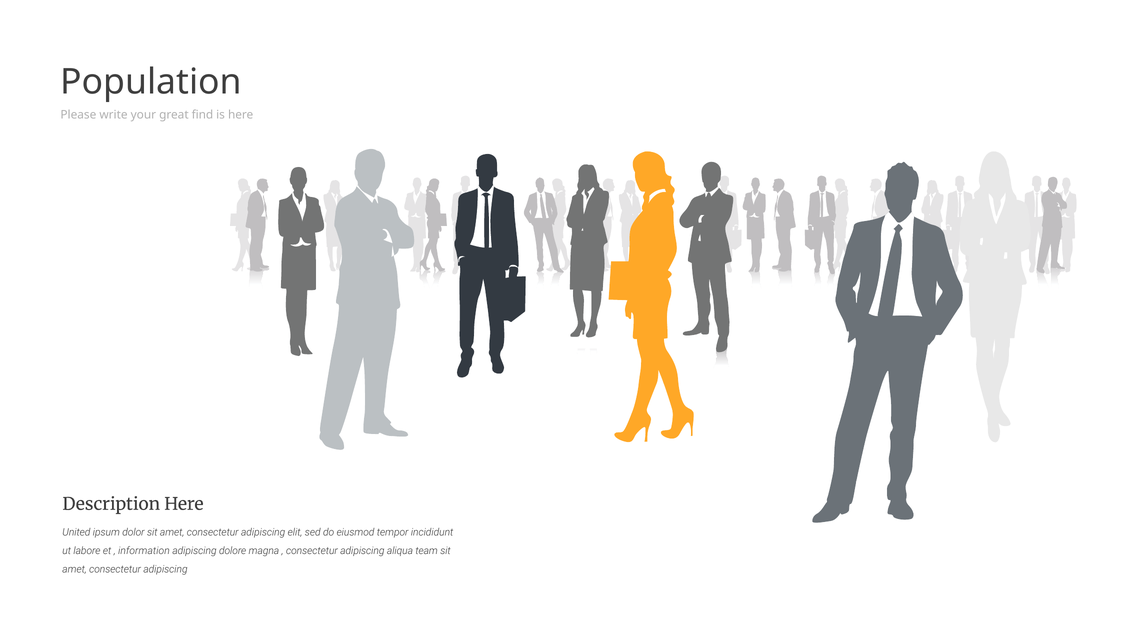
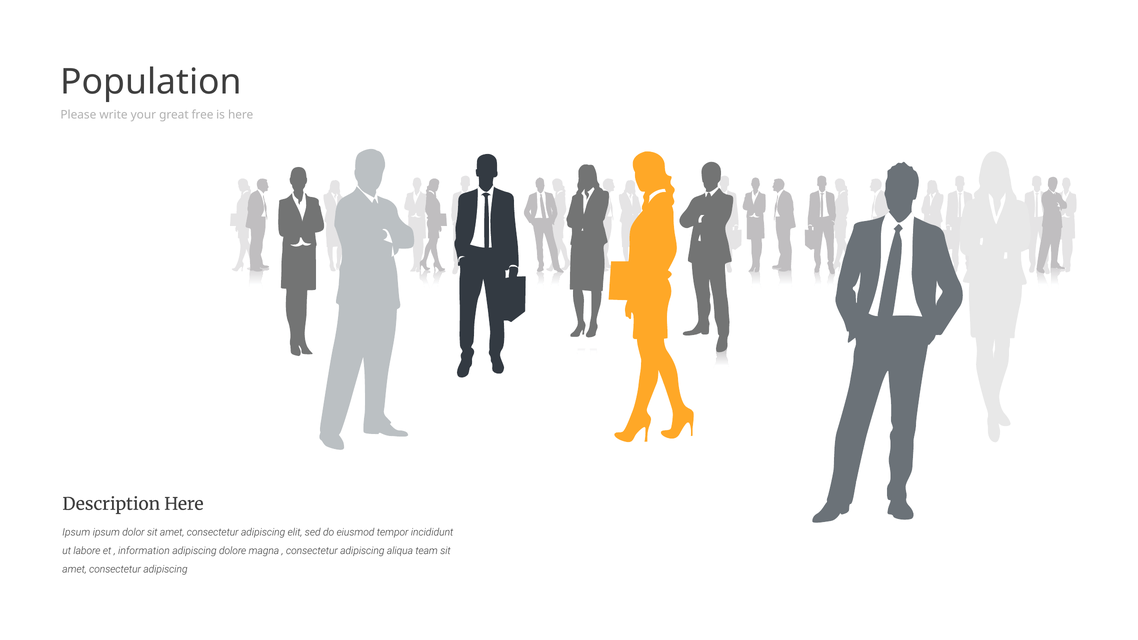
find: find -> free (203, 115)
United: United -> Ipsum (76, 532)
